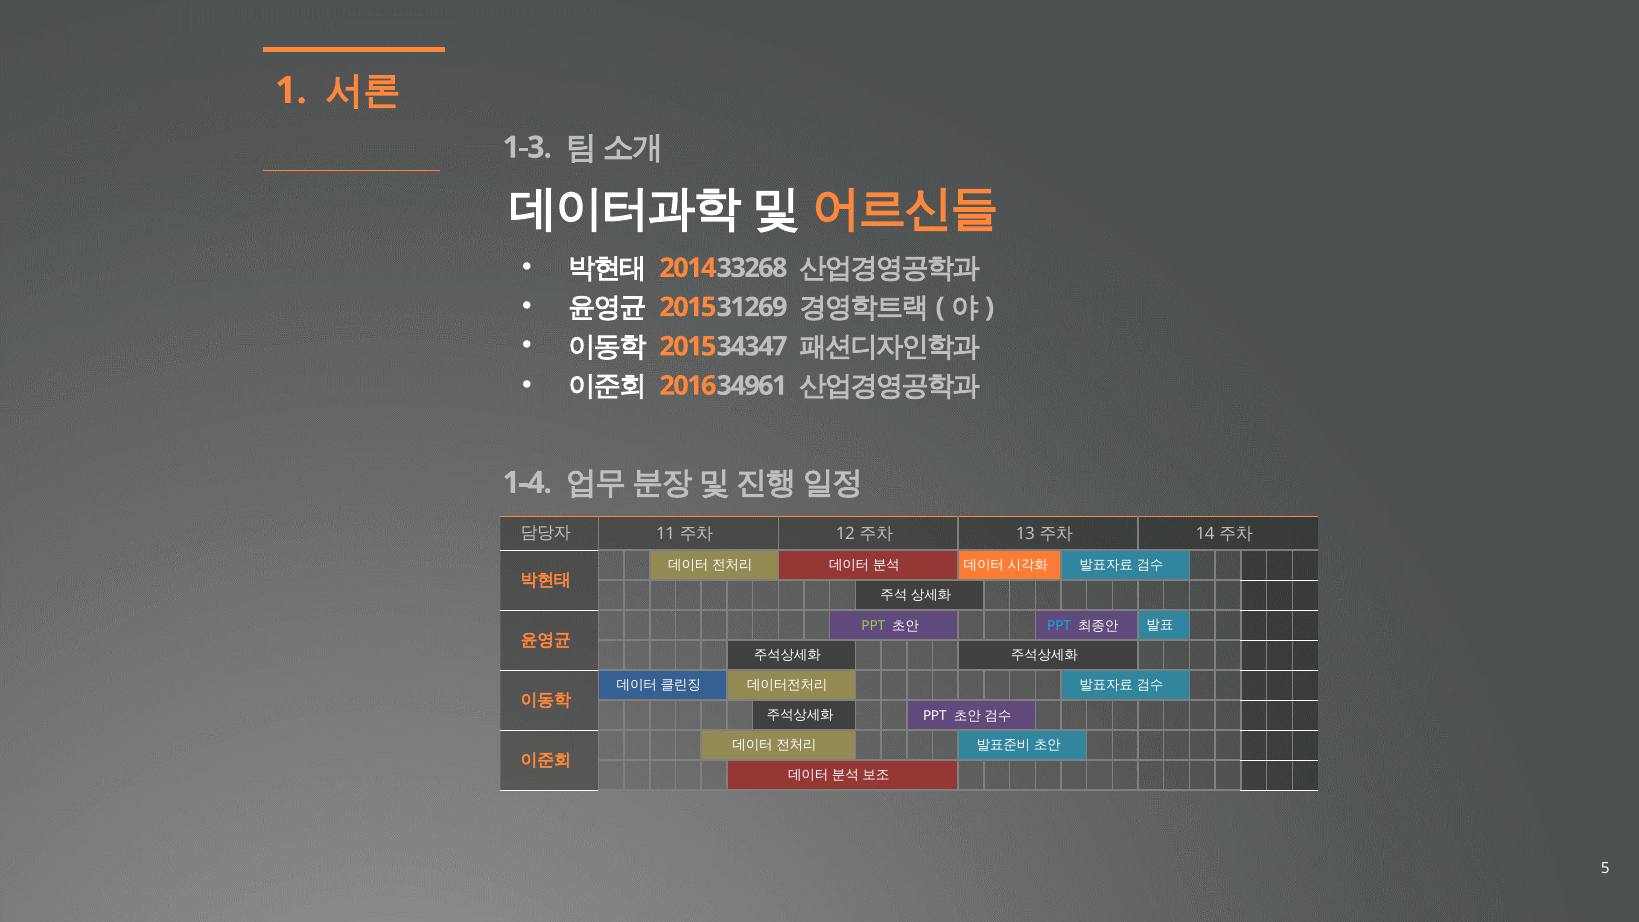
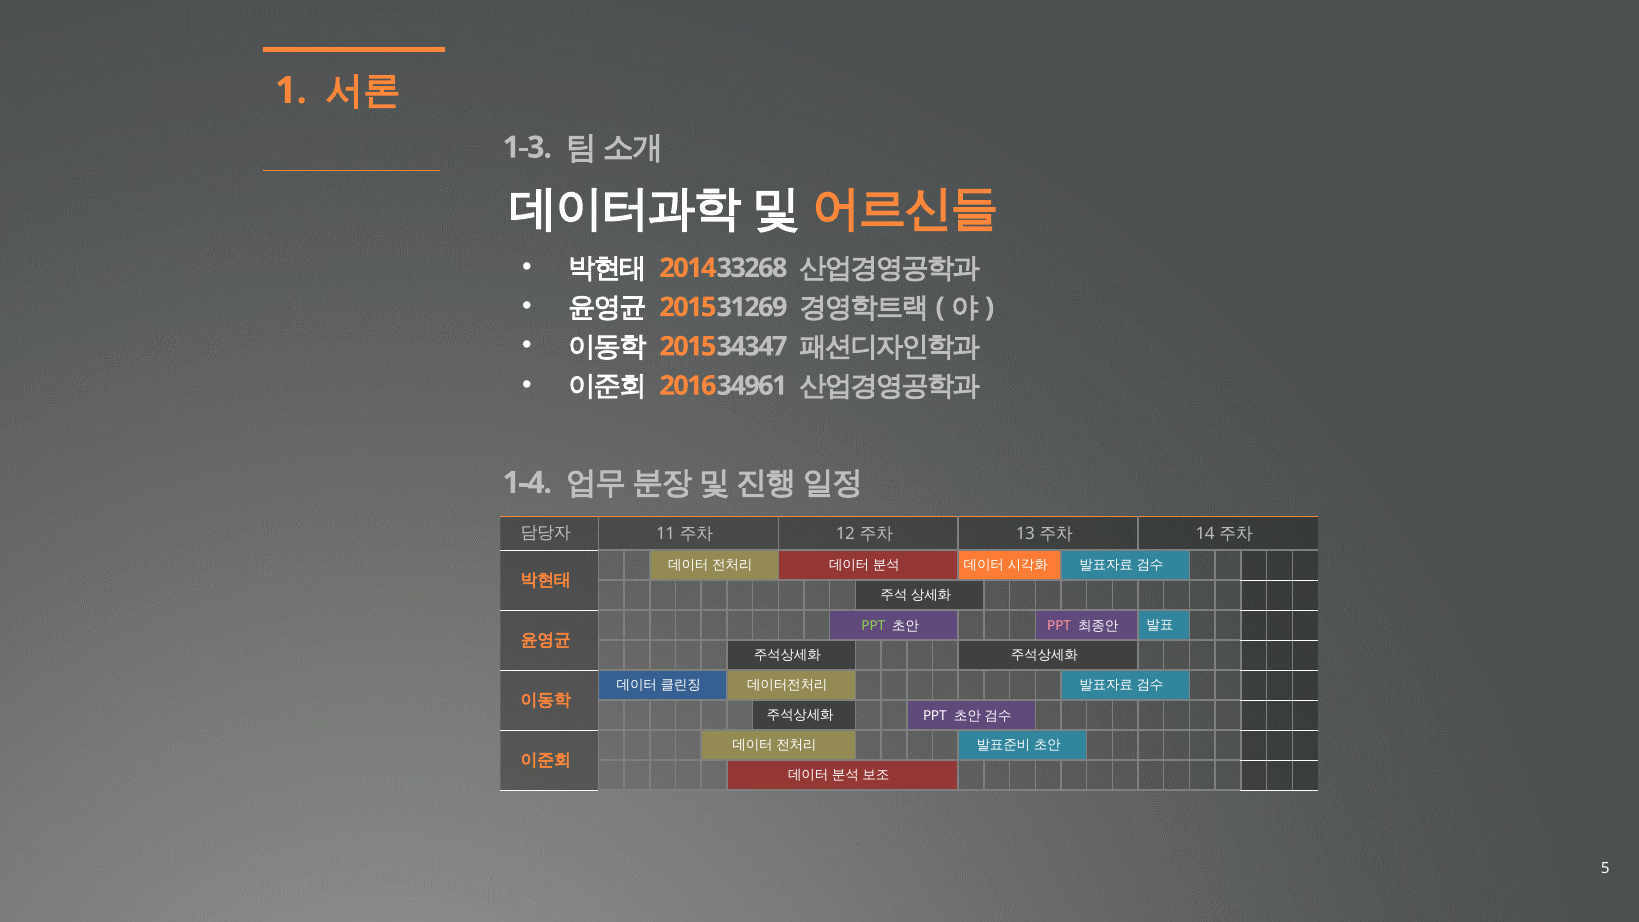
PPT colour: light blue -> pink (1059, 626)
